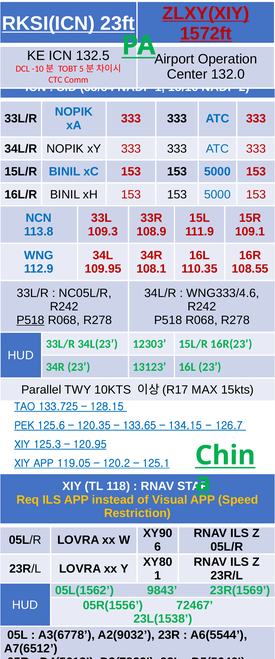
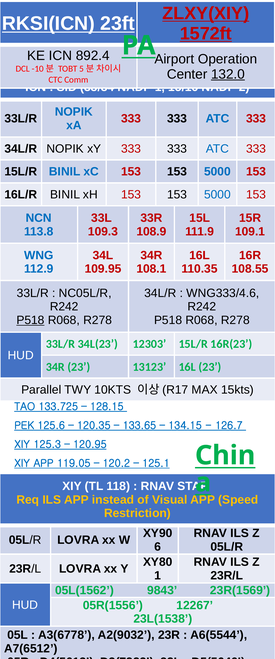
132.5: 132.5 -> 892.4 (93, 56)
132.0 underline: none -> present (228, 74)
72467: 72467 -> 12267 (195, 604)
